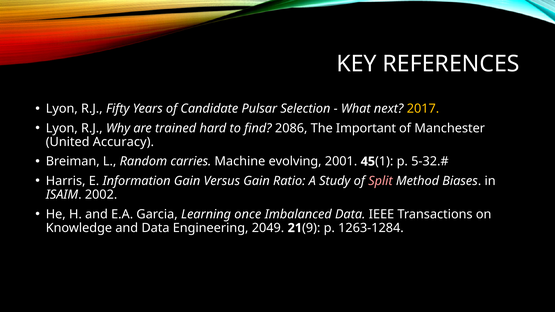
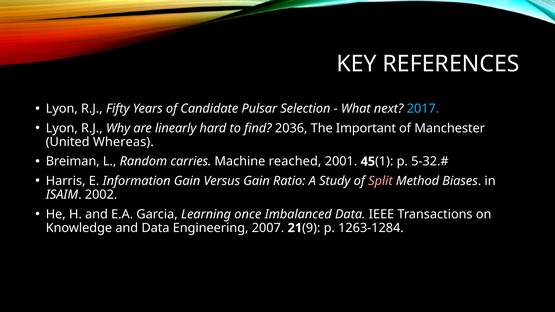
2017 colour: yellow -> light blue (423, 109)
trained: trained -> linearly (176, 128)
2086: 2086 -> 2036 (291, 128)
Accuracy: Accuracy -> Whereas (123, 142)
evolving: evolving -> reached (295, 162)
2049: 2049 -> 2007 (268, 228)
